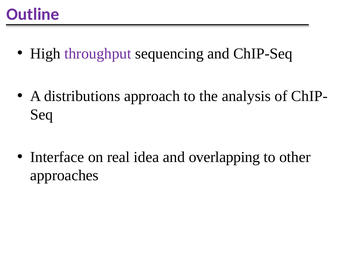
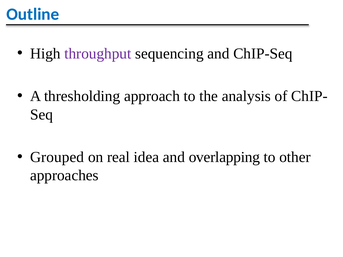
Outline colour: purple -> blue (33, 14)
distributions: distributions -> thresholding (82, 96)
Interface: Interface -> Grouped (57, 157)
